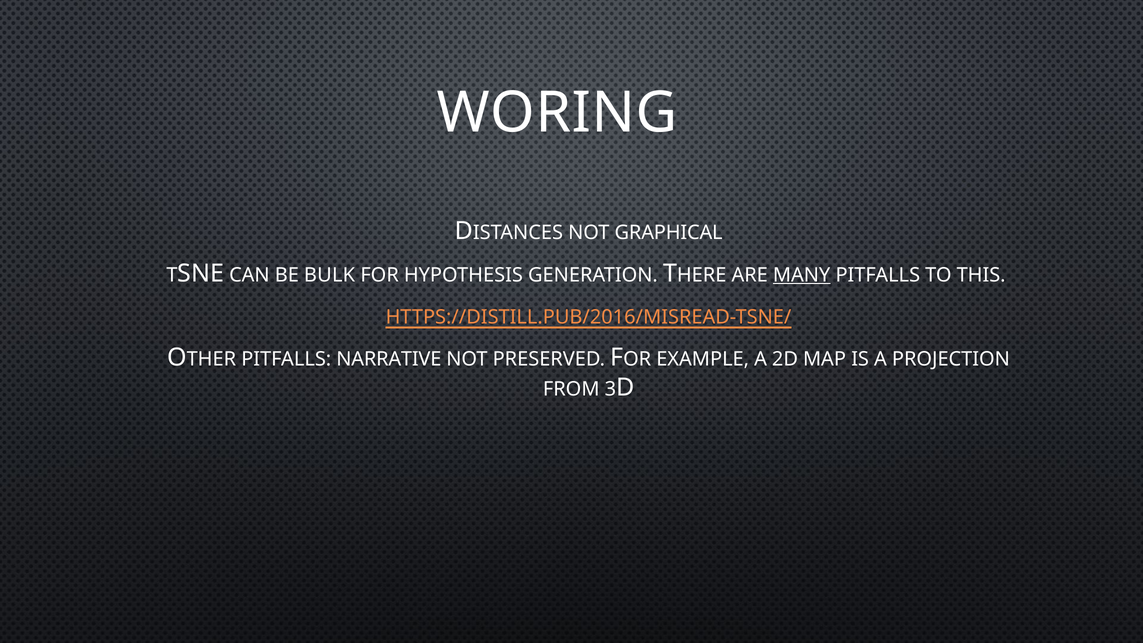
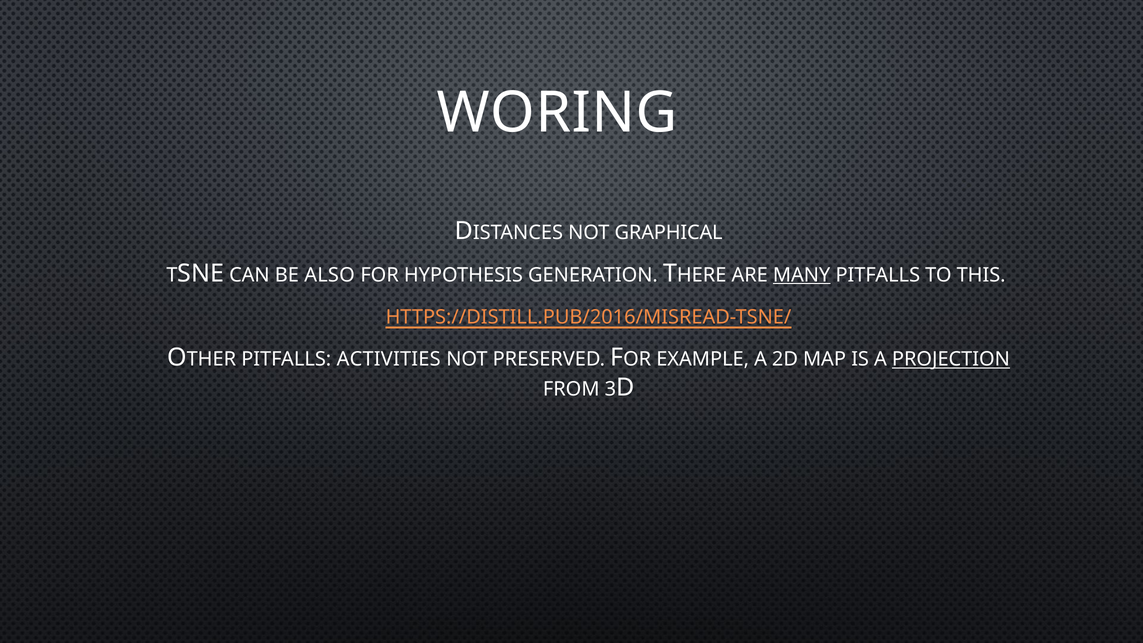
BULK: BULK -> ALSO (330, 275)
NARRATIVE: NARRATIVE -> ACTIVITIES (389, 359)
PROJECTION underline: none -> present (951, 359)
